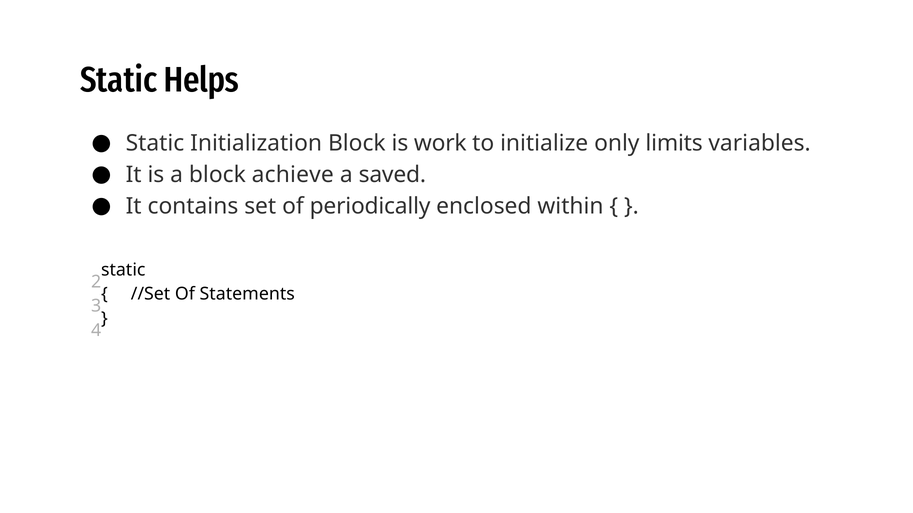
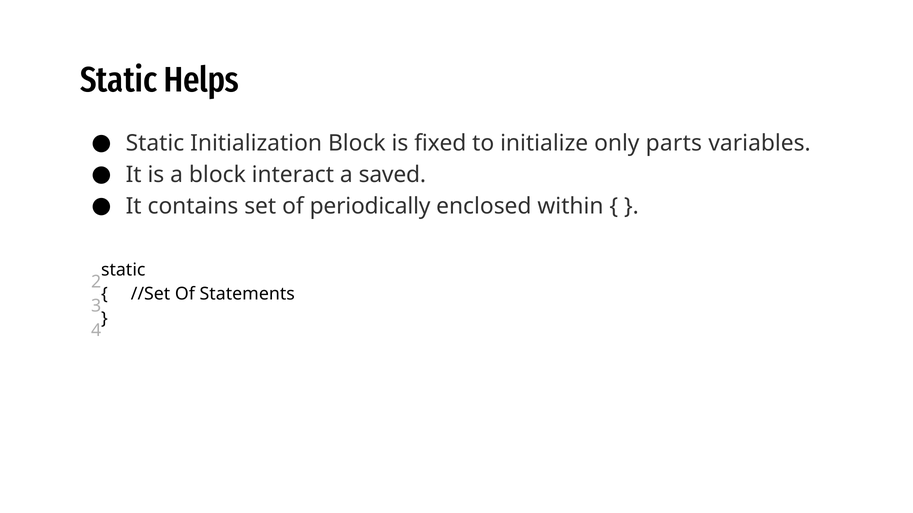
work: work -> fixed (440, 144)
limits: limits -> parts (674, 144)
achieve: achieve -> interact (293, 175)
